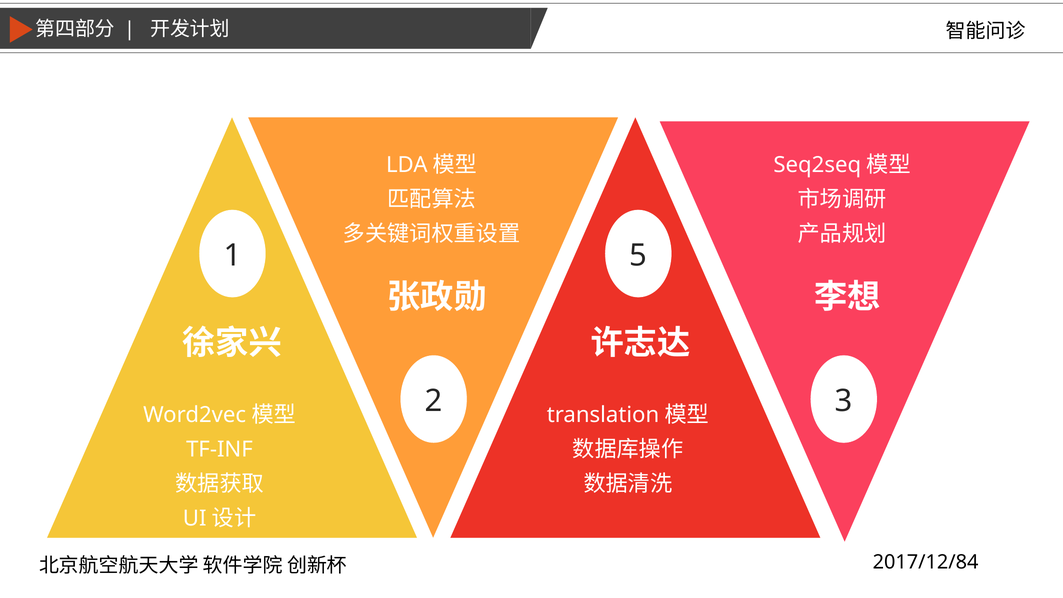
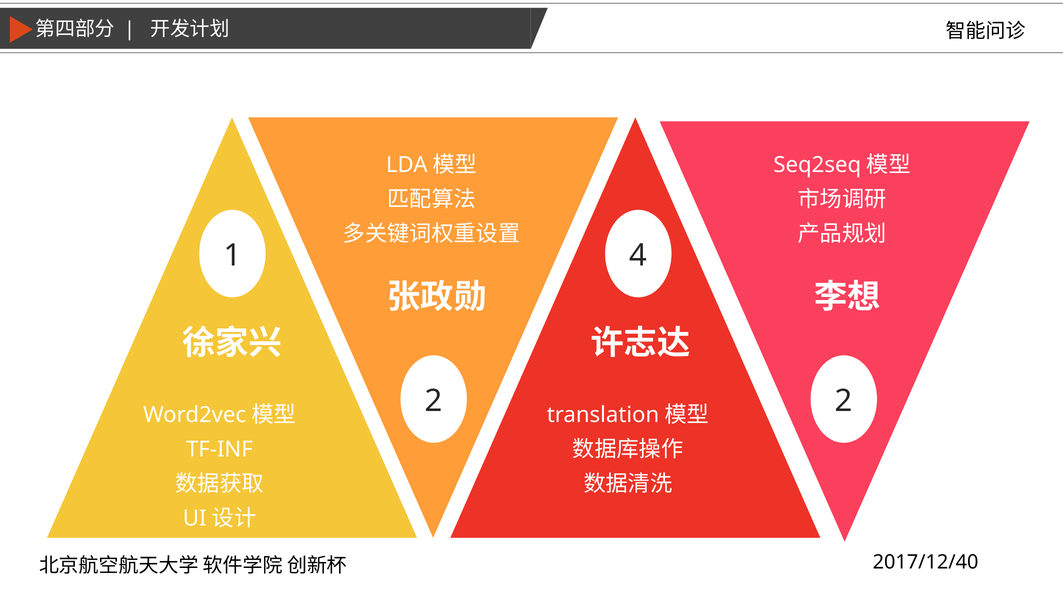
5: 5 -> 4 (638, 256)
2 3: 3 -> 2 (844, 401)
2017/12/84: 2017/12/84 -> 2017/12/40 (926, 562)
